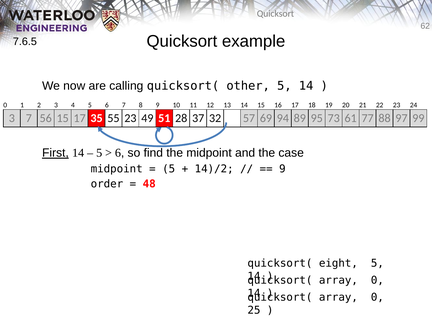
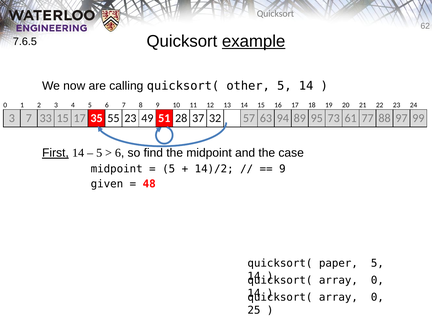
example underline: none -> present (254, 41)
56: 56 -> 33 (46, 118)
69: 69 -> 63 (266, 118)
order: order -> given (107, 184)
eight: eight -> paper (338, 263)
